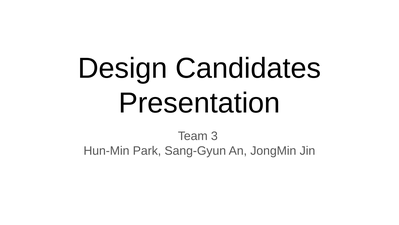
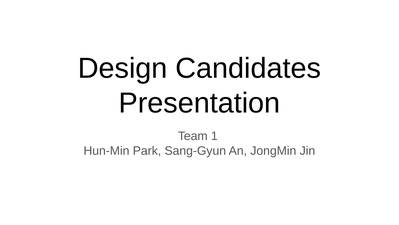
3: 3 -> 1 (214, 136)
